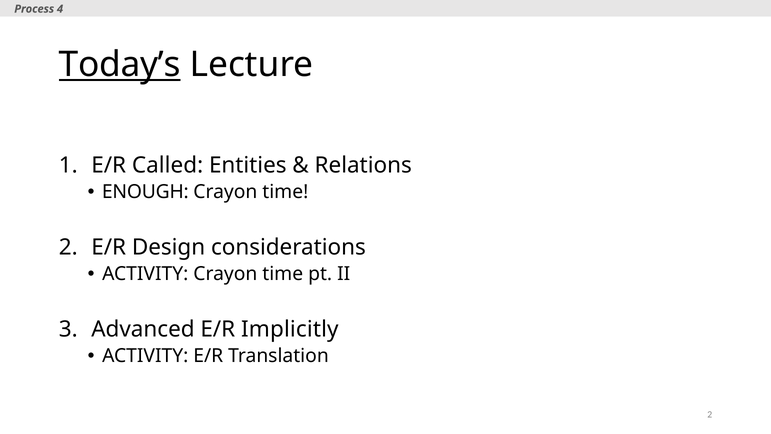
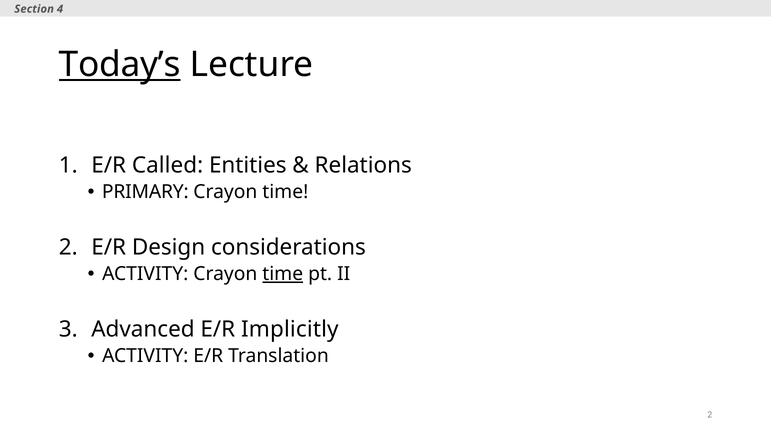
Process: Process -> Section (34, 9)
ENOUGH: ENOUGH -> PRIMARY (145, 192)
time underline: none -> present (283, 274)
